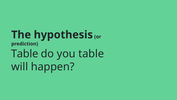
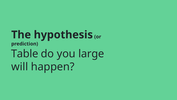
you table: table -> large (91, 53)
